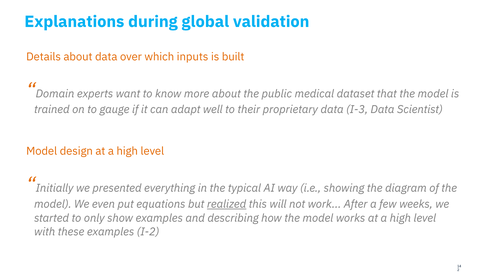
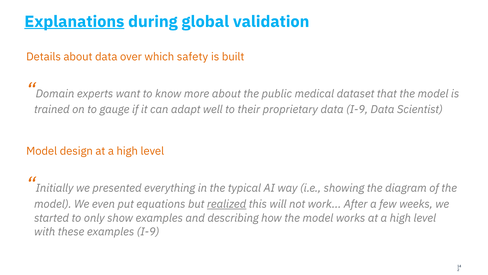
Explanations underline: none -> present (74, 22)
inputs: inputs -> safety (193, 57)
data I-3: I-3 -> I-9 (357, 109)
examples I-2: I-2 -> I-9 (148, 231)
